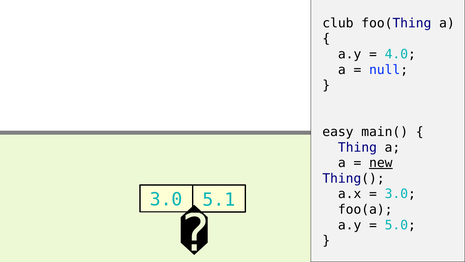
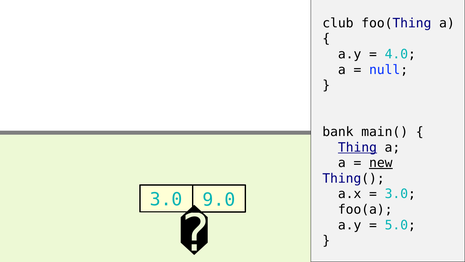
easy: easy -> bank (338, 132)
Thing underline: none -> present (357, 147)
5.1: 5.1 -> 9.0 (219, 199)
